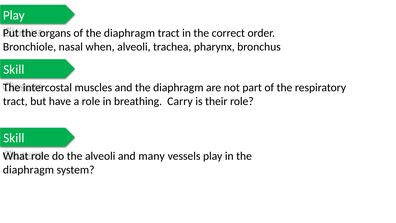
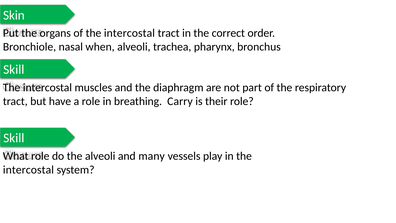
Play: Play -> Skin (14, 15)
of the diaphragm: diaphragm -> intercostal (129, 33)
diaphragm: diaphragm -> intercostal (28, 170)
